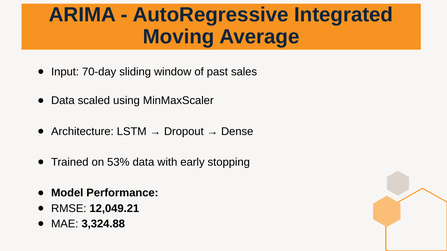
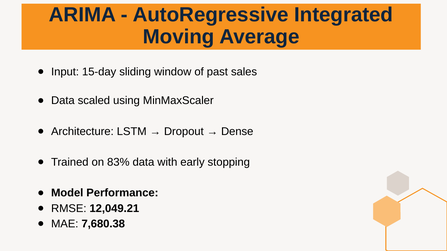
70-day: 70-day -> 15-day (99, 72)
53%: 53% -> 83% (118, 162)
3,324.88: 3,324.88 -> 7,680.38 (103, 224)
